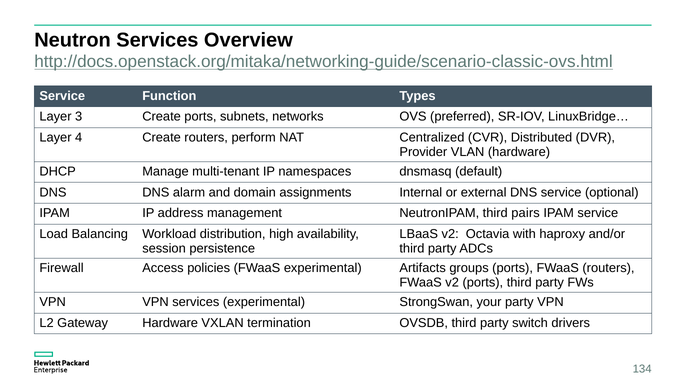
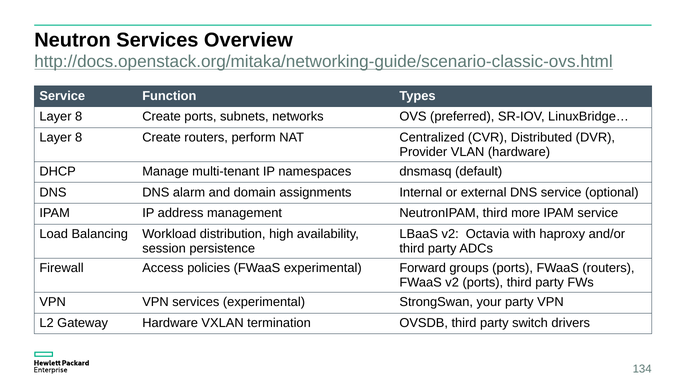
3: 3 -> 8 (79, 117)
4: 4 -> 8 (79, 137)
pairs: pairs -> more (526, 213)
Artifacts: Artifacts -> Forward (423, 268)
